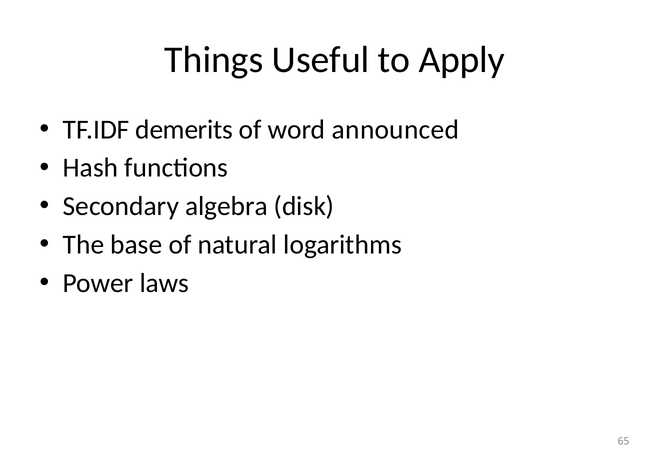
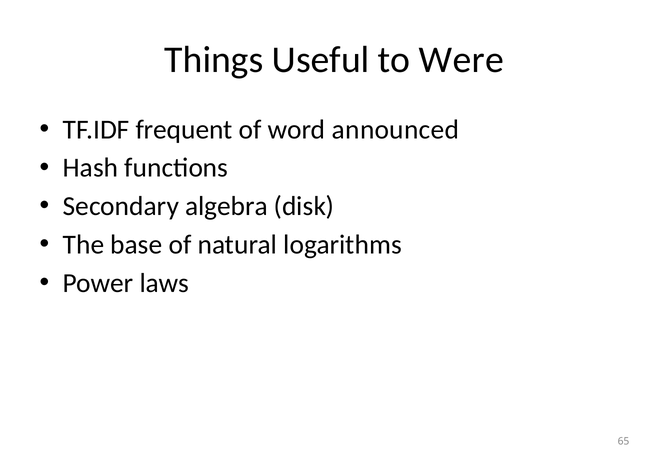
Apply: Apply -> Were (461, 60)
demerits: demerits -> frequent (184, 130)
